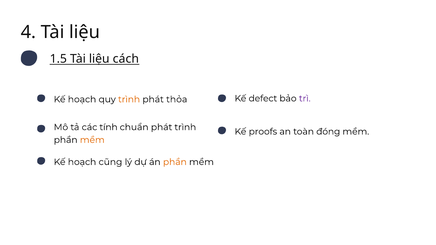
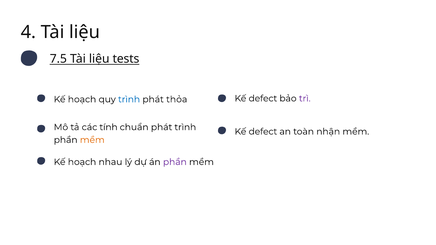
1.5: 1.5 -> 7.5 (58, 59)
cách: cách -> tests (126, 59)
trình colour: orange -> blue (129, 99)
proofs: proofs -> defect (263, 132)
đóng: đóng -> nhận (328, 132)
cũng: cũng -> nhau (110, 162)
phần colour: orange -> purple (175, 162)
